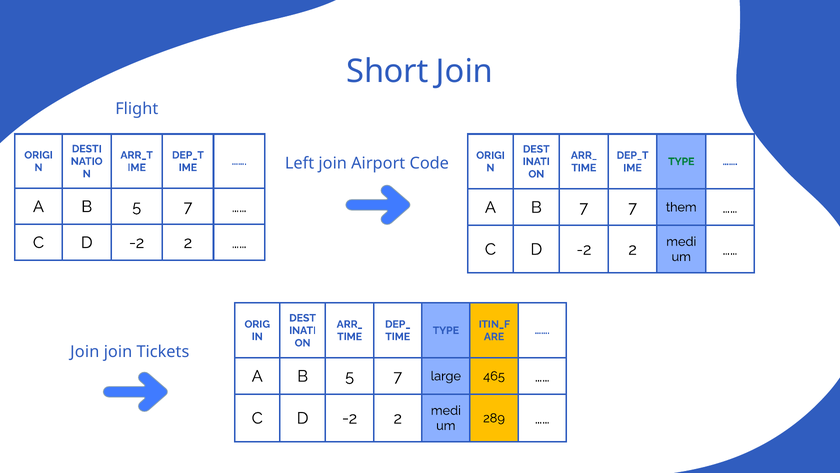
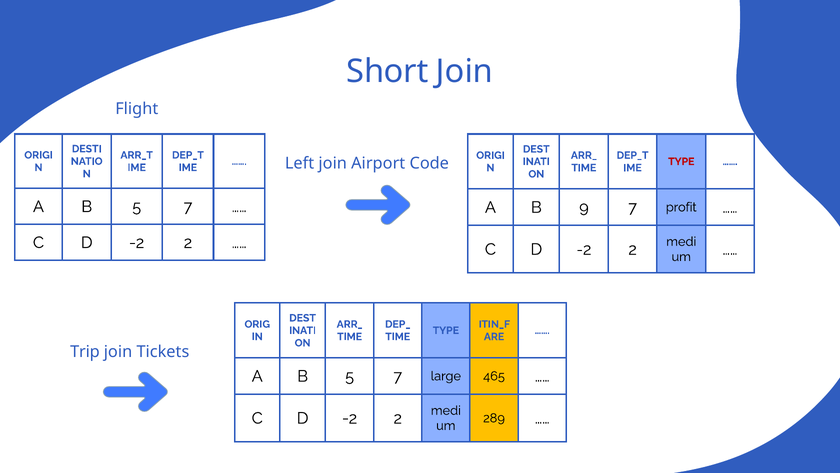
TYPE colour: green -> red (681, 161)
B 7: 7 -> 9 (584, 207)
them: them -> profit (681, 207)
Join: Join -> Trip (85, 351)
